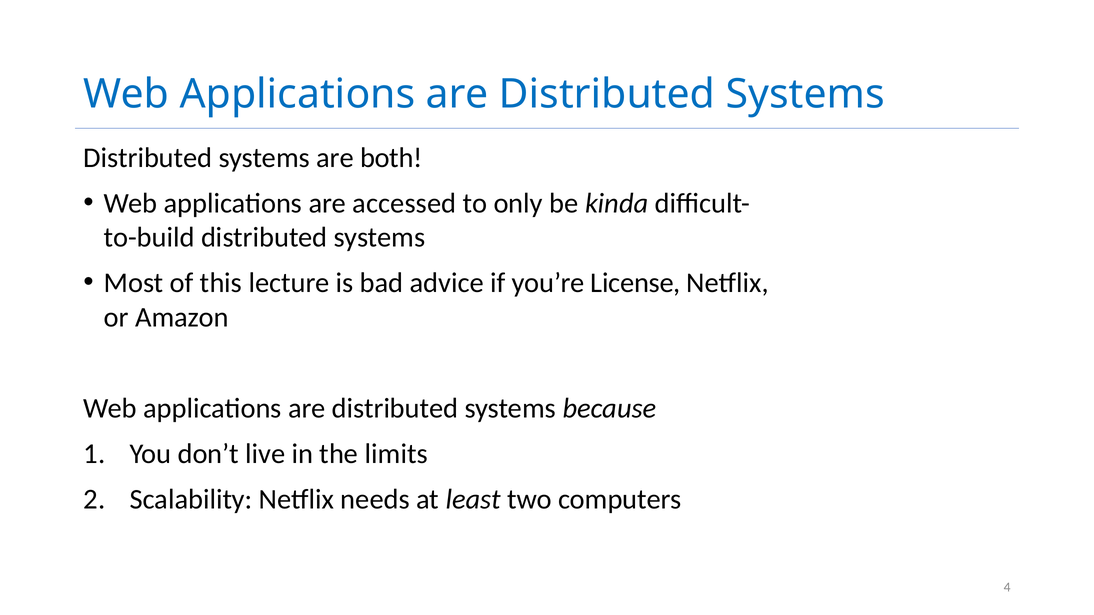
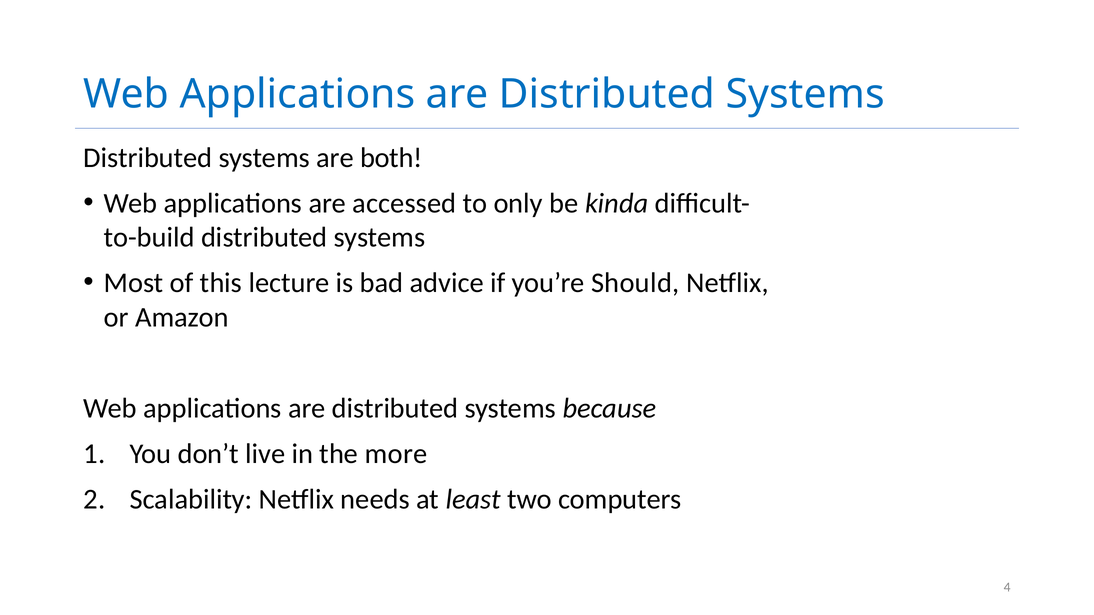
License: License -> Should (635, 283)
limits: limits -> more (396, 454)
